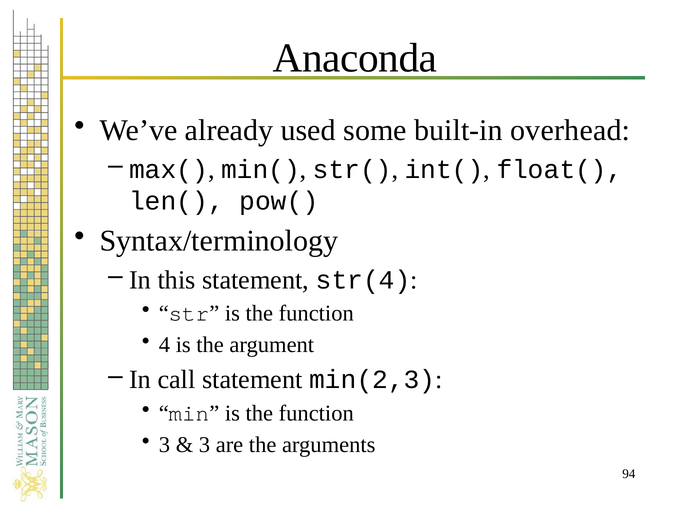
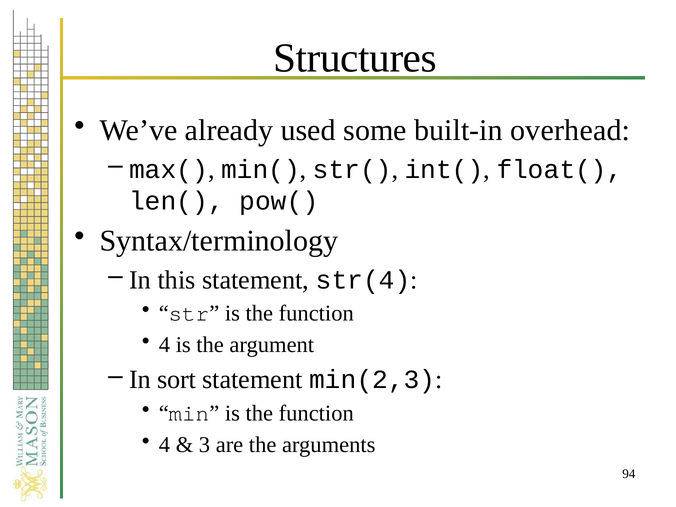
Anaconda: Anaconda -> Structures (355, 58)
call: call -> sort (177, 380)
3: 3 -> 4 (164, 445)
